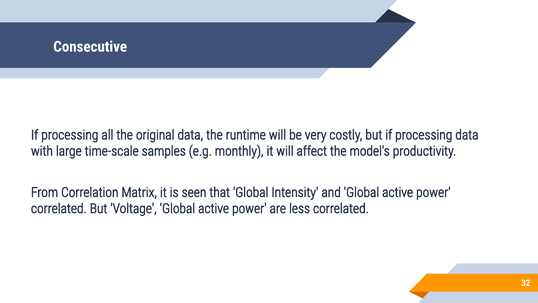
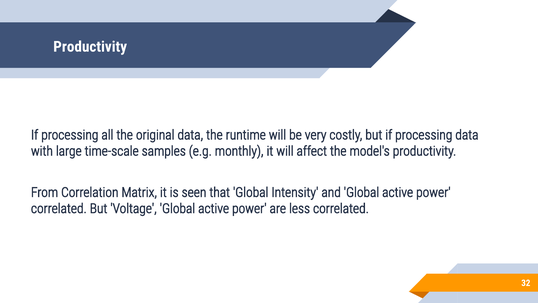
Consecutive: Consecutive -> Productivity (90, 47)
